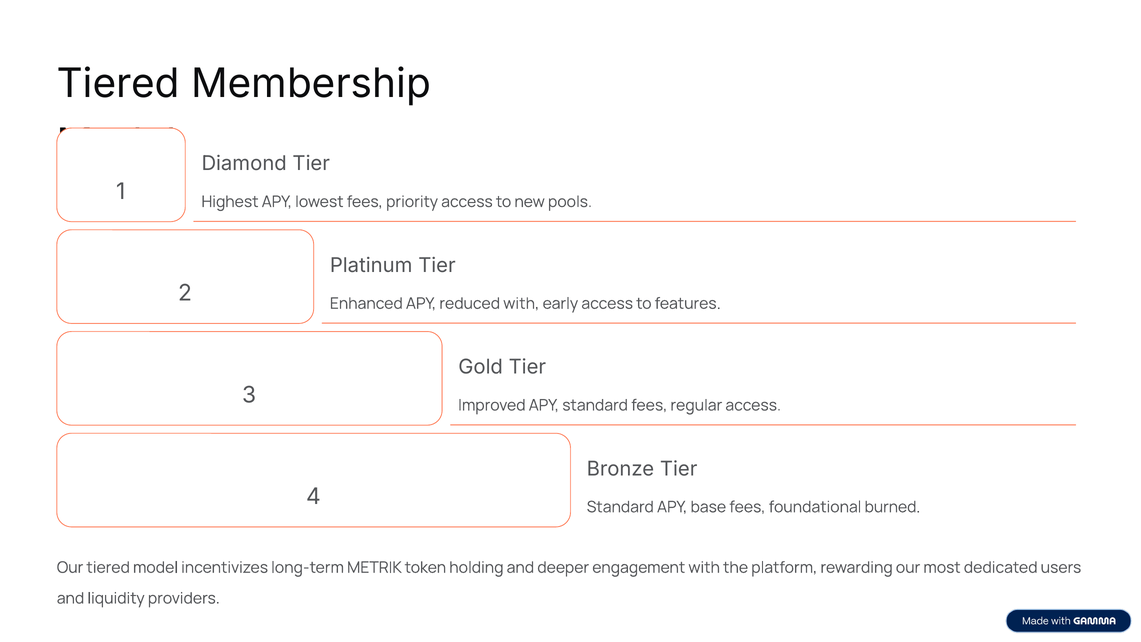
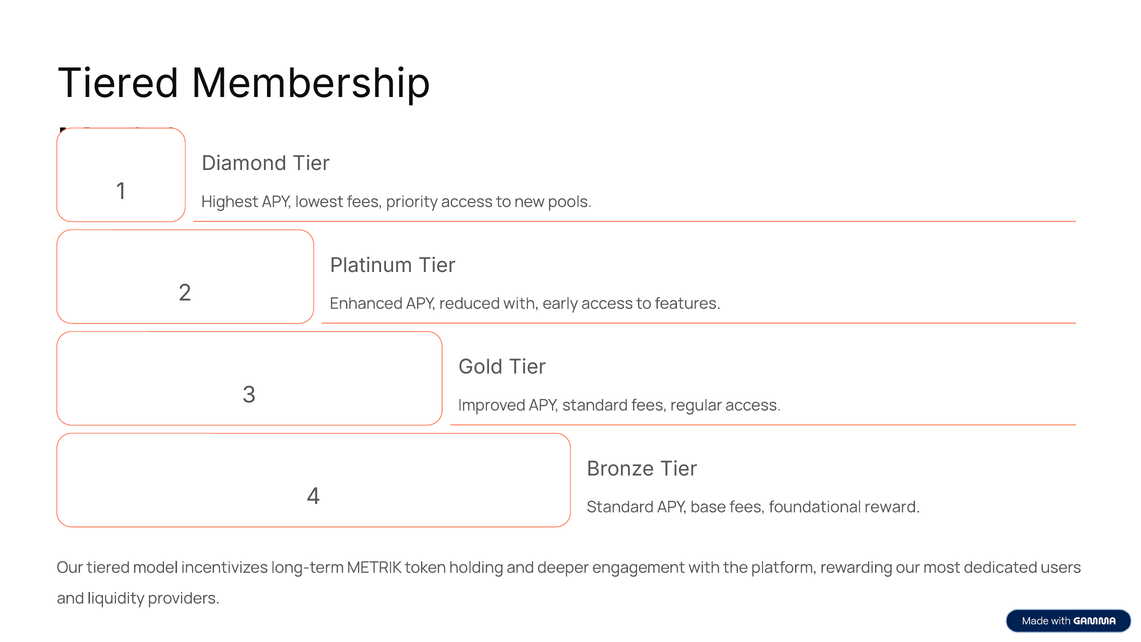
burned: burned -> reward (892, 507)
